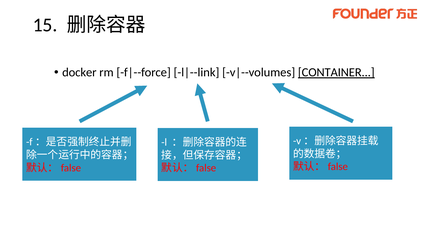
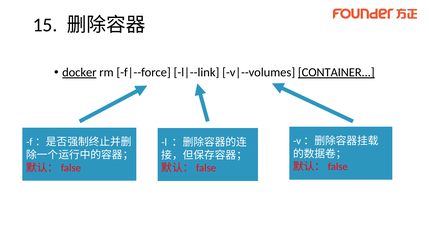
docker underline: none -> present (79, 73)
